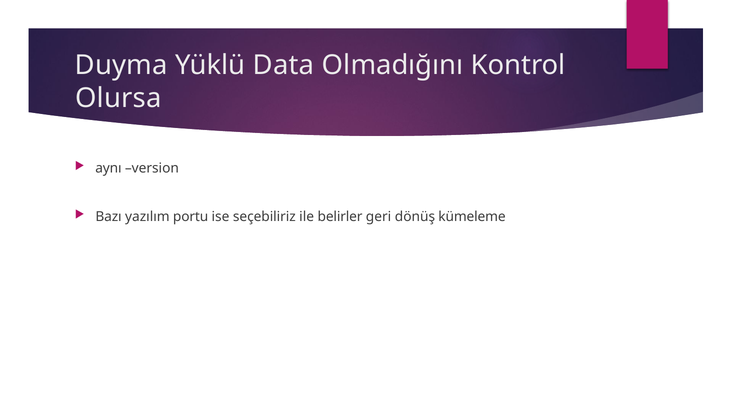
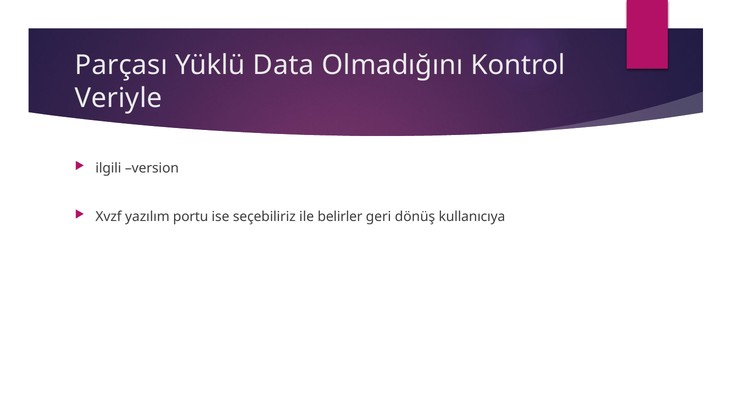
Duyma: Duyma -> Parçası (121, 65)
Olursa: Olursa -> Veriyle (119, 98)
aynı: aynı -> ilgili (108, 168)
Bazı: Bazı -> Xvzf (108, 216)
kümeleme: kümeleme -> kullanıcıya (472, 216)
